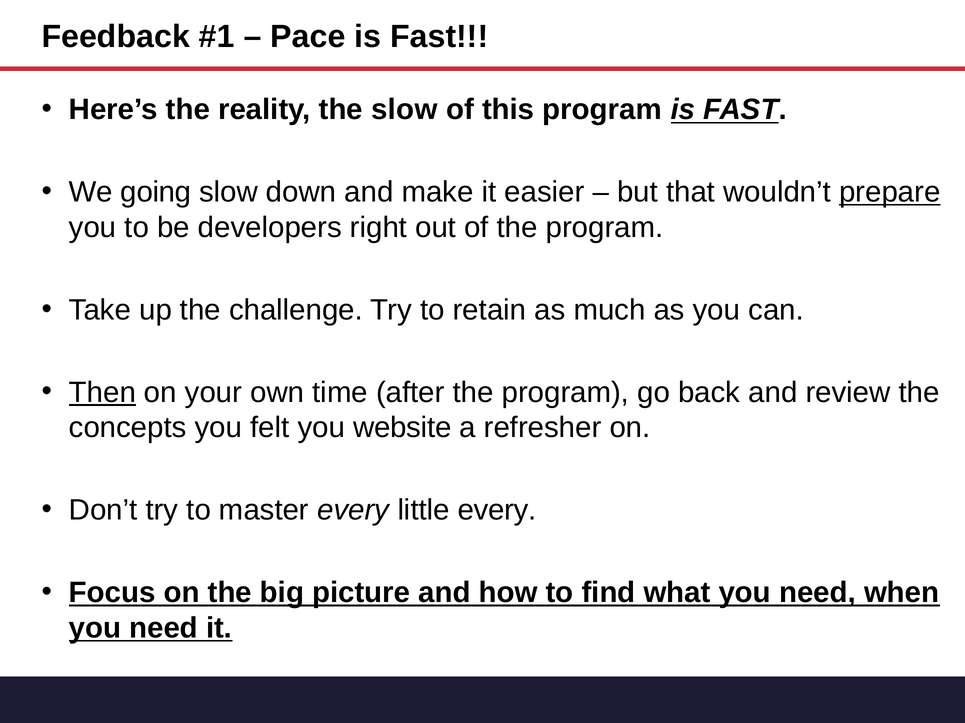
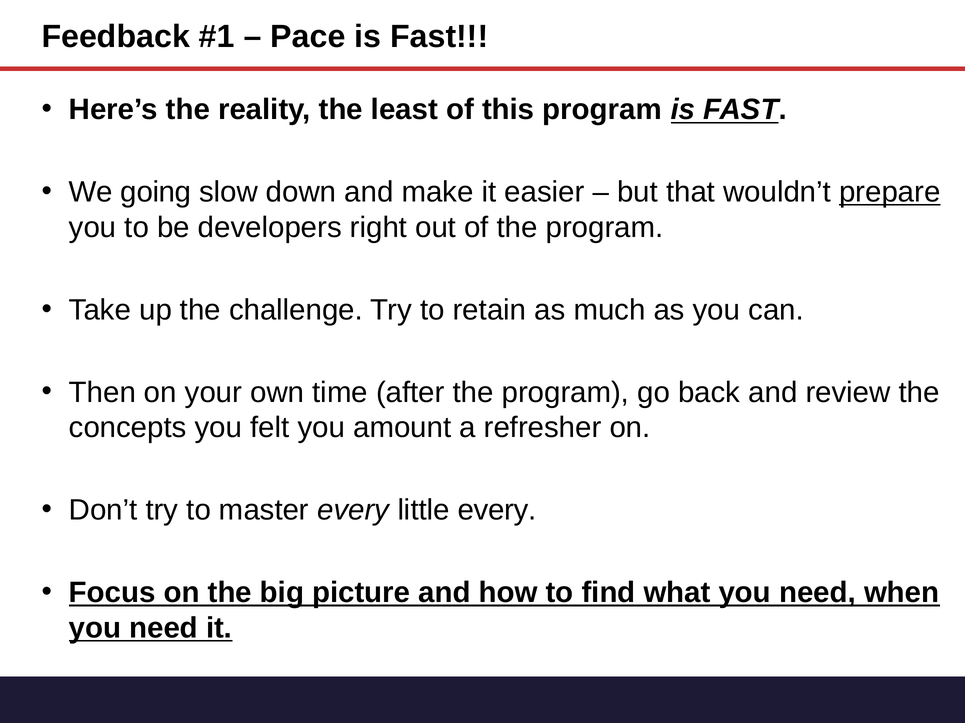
the slow: slow -> least (404, 110)
Then underline: present -> none (102, 393)
website: website -> amount (402, 428)
